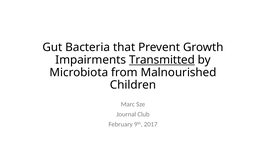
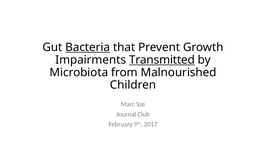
Bacteria underline: none -> present (88, 48)
